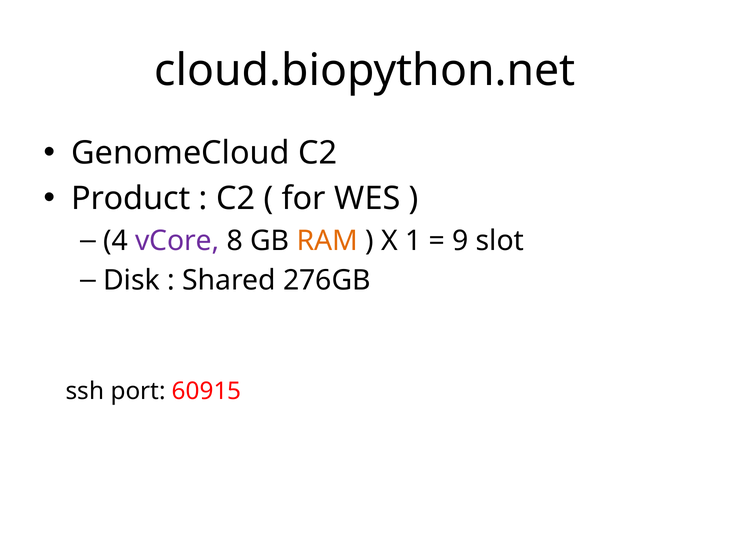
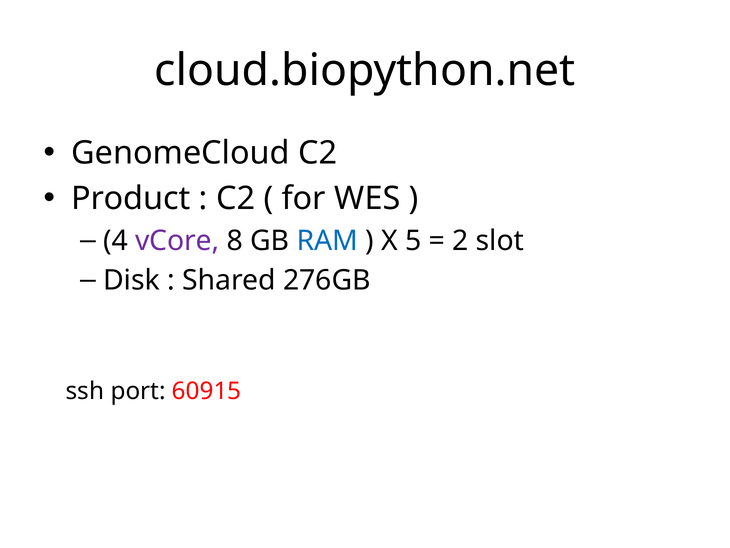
RAM colour: orange -> blue (327, 240)
1: 1 -> 5 (413, 240)
9: 9 -> 2 (460, 240)
